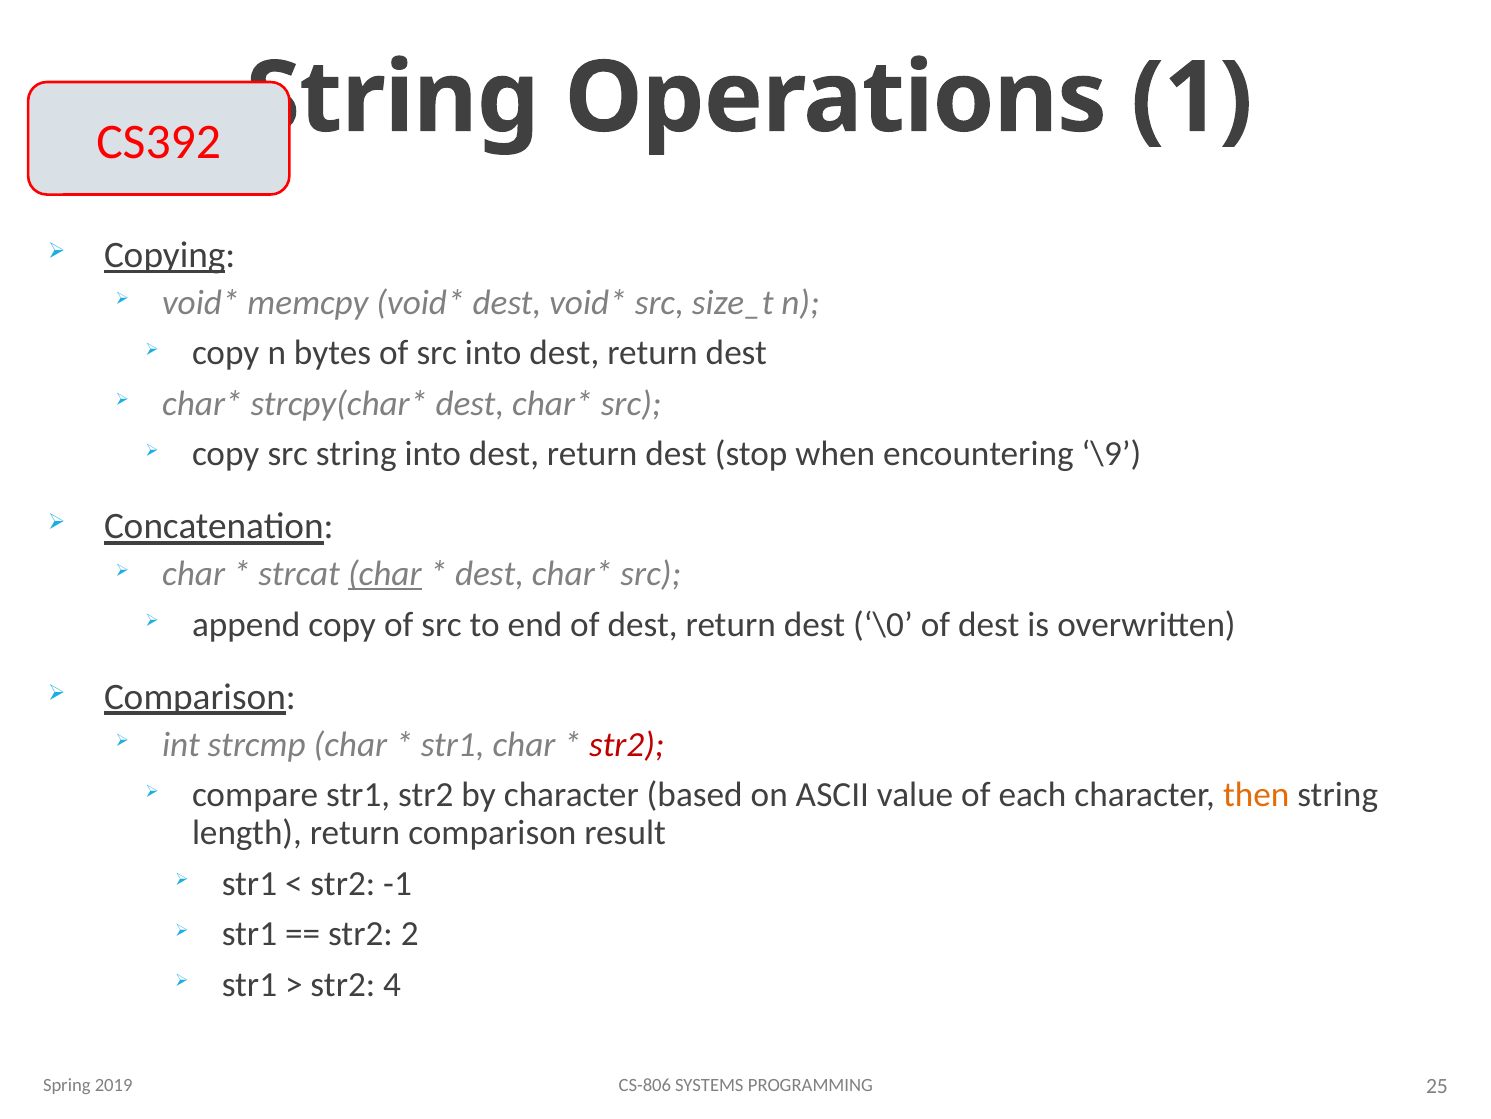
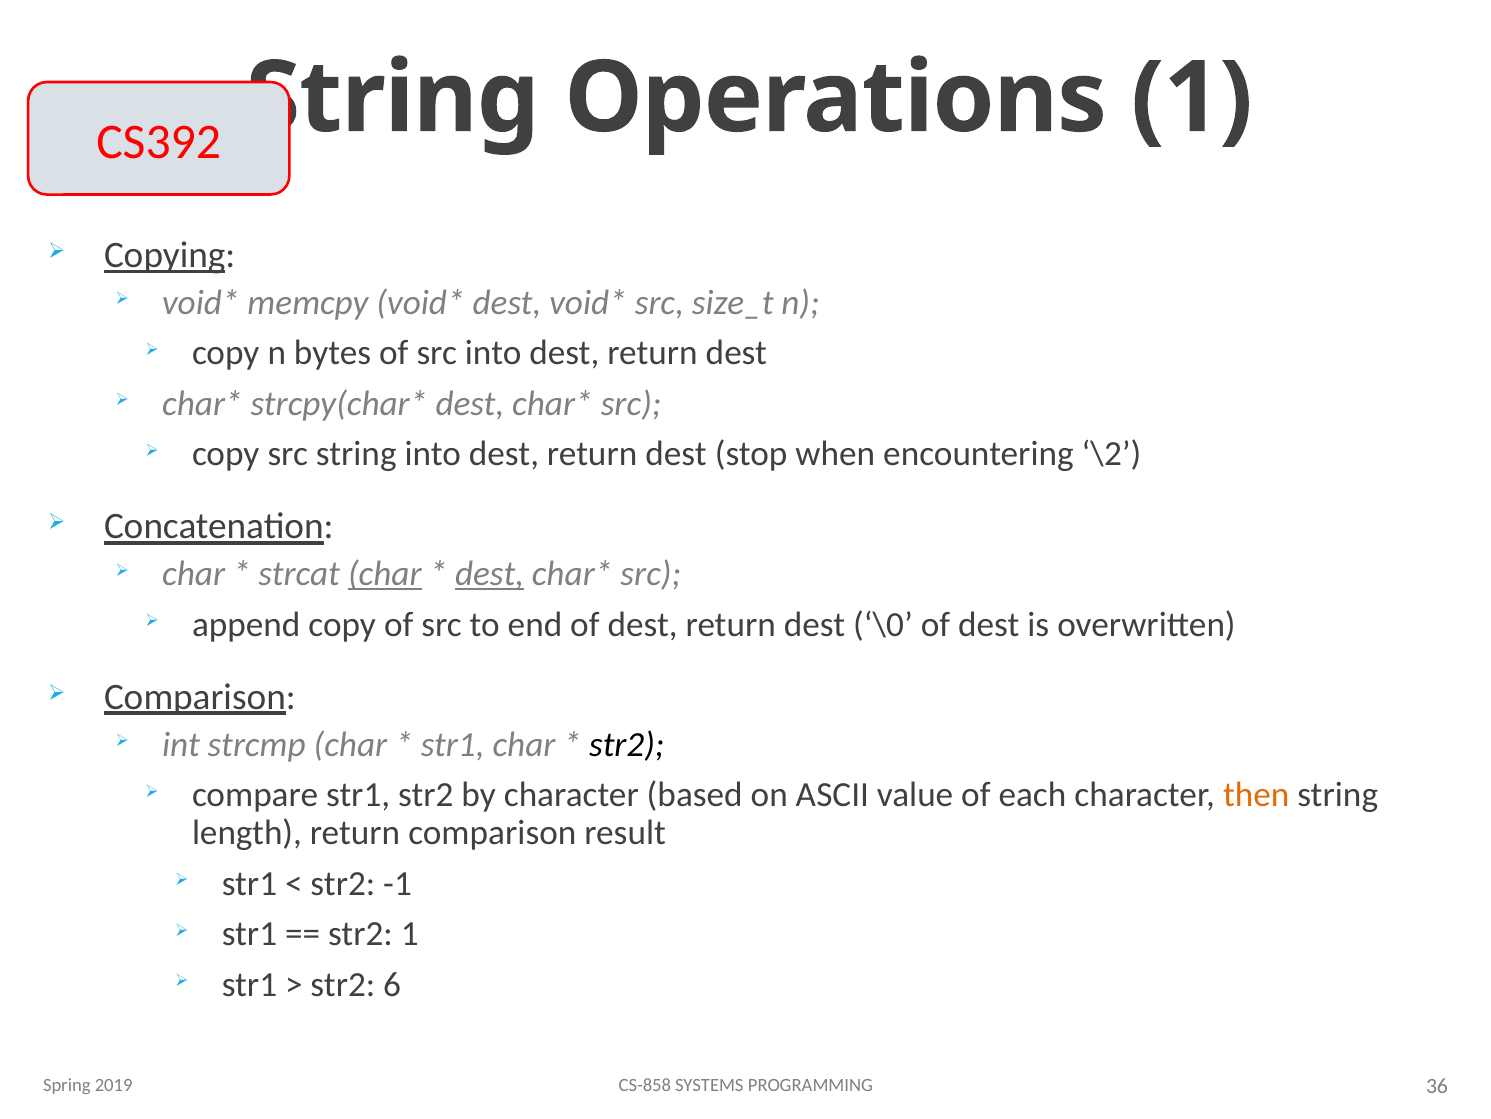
\9: \9 -> \2 (1112, 454)
dest underline: none -> present (490, 574)
str2 colour: red -> black (627, 744)
str2 2: 2 -> 1 (410, 933)
4: 4 -> 6 (392, 984)
CS-806: CS-806 -> CS-858 (645, 1084)
25: 25 -> 36 (1437, 1086)
